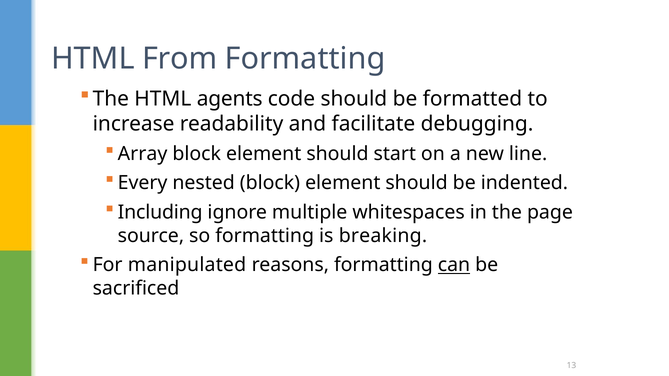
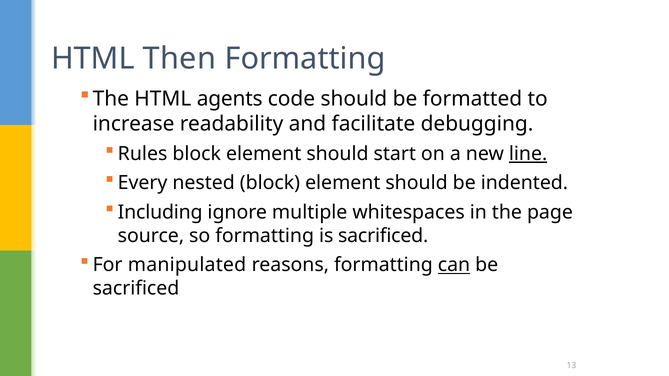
From: From -> Then (179, 59)
Array: Array -> Rules (143, 154)
line underline: none -> present (528, 154)
is breaking: breaking -> sacrificed (383, 236)
